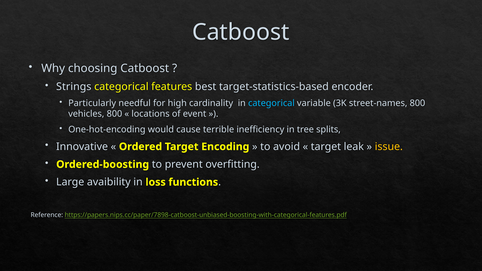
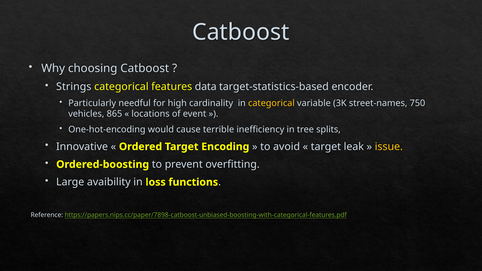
best: best -> data (206, 87)
categorical colour: light blue -> yellow (271, 103)
street-names 800: 800 -> 750 (417, 103)
vehicles 800: 800 -> 865 (114, 114)
